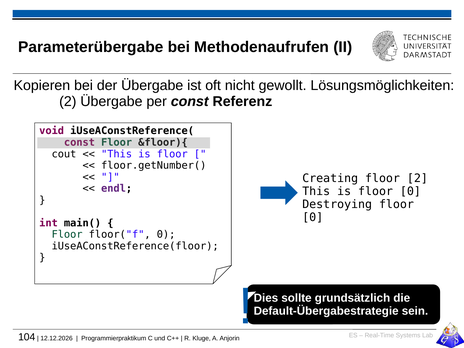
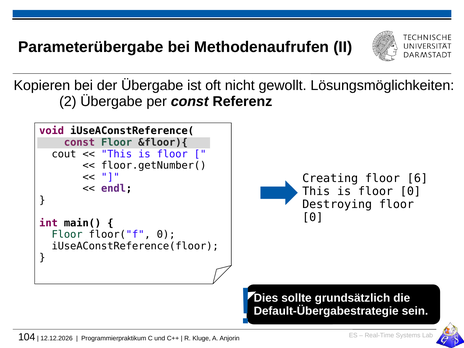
floor 2: 2 -> 6 (417, 178)
